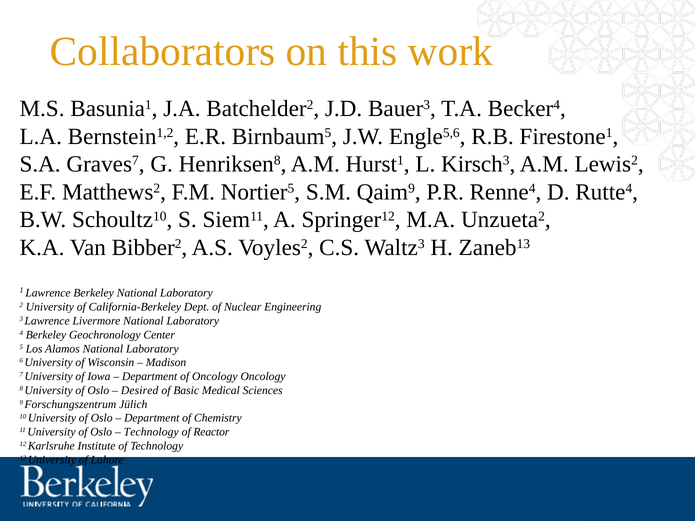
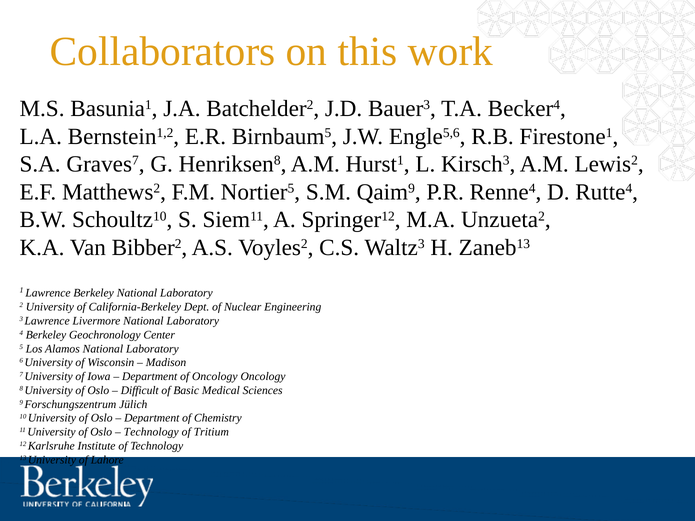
Desired: Desired -> Difficult (140, 391)
Reactor: Reactor -> Tritium (211, 432)
